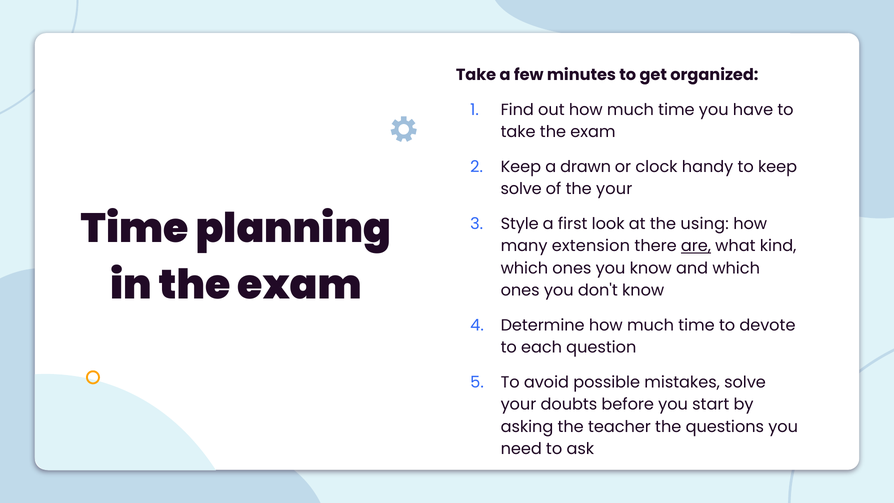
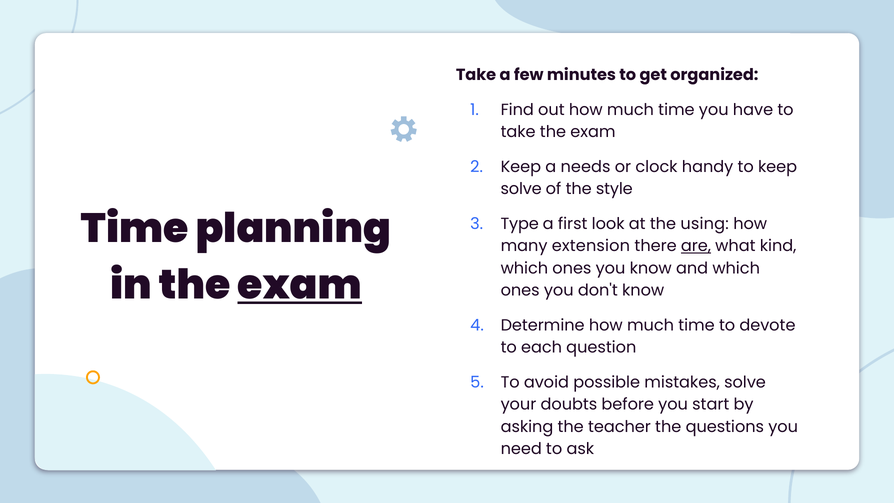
drawn: drawn -> needs (586, 167)
the your: your -> style (614, 189)
Style: Style -> Type (520, 224)
exam underline: none -> present (300, 285)
